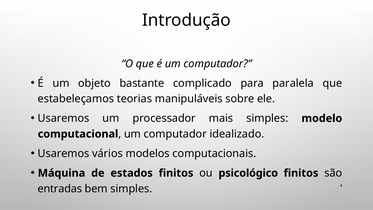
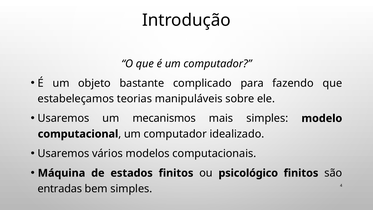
paralela: paralela -> fazendo (293, 83)
processador: processador -> mecanismos (164, 118)
